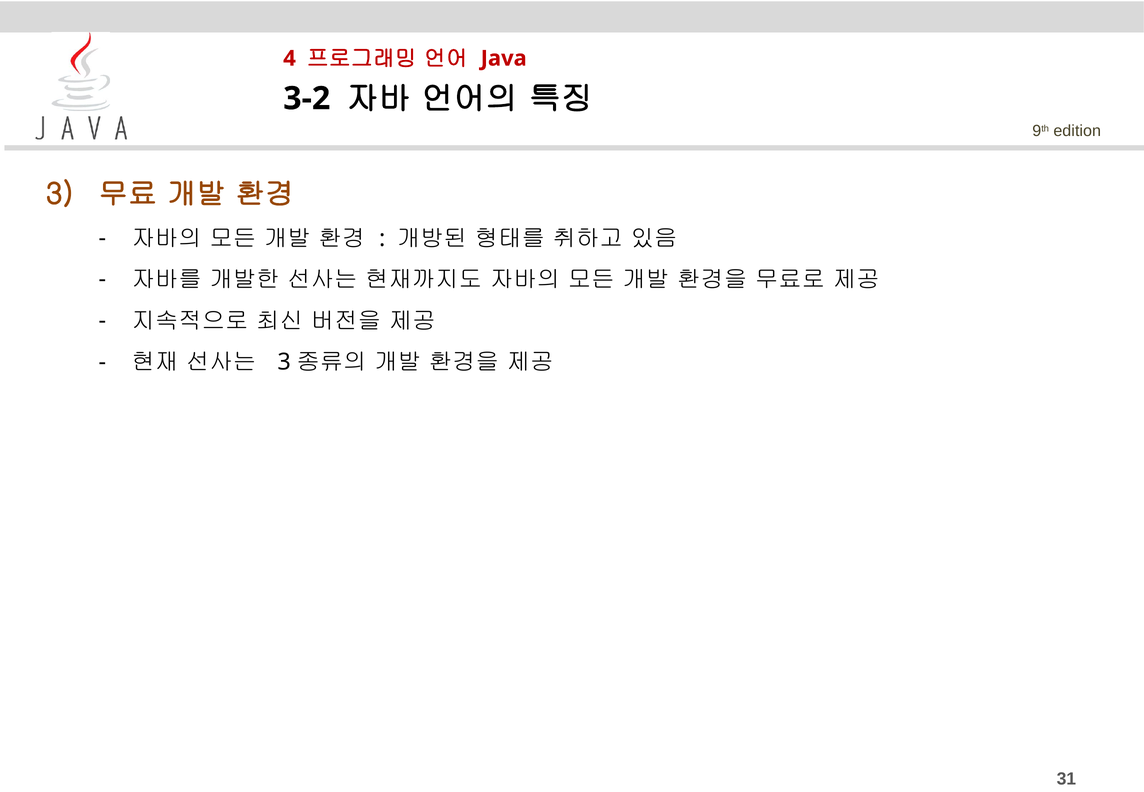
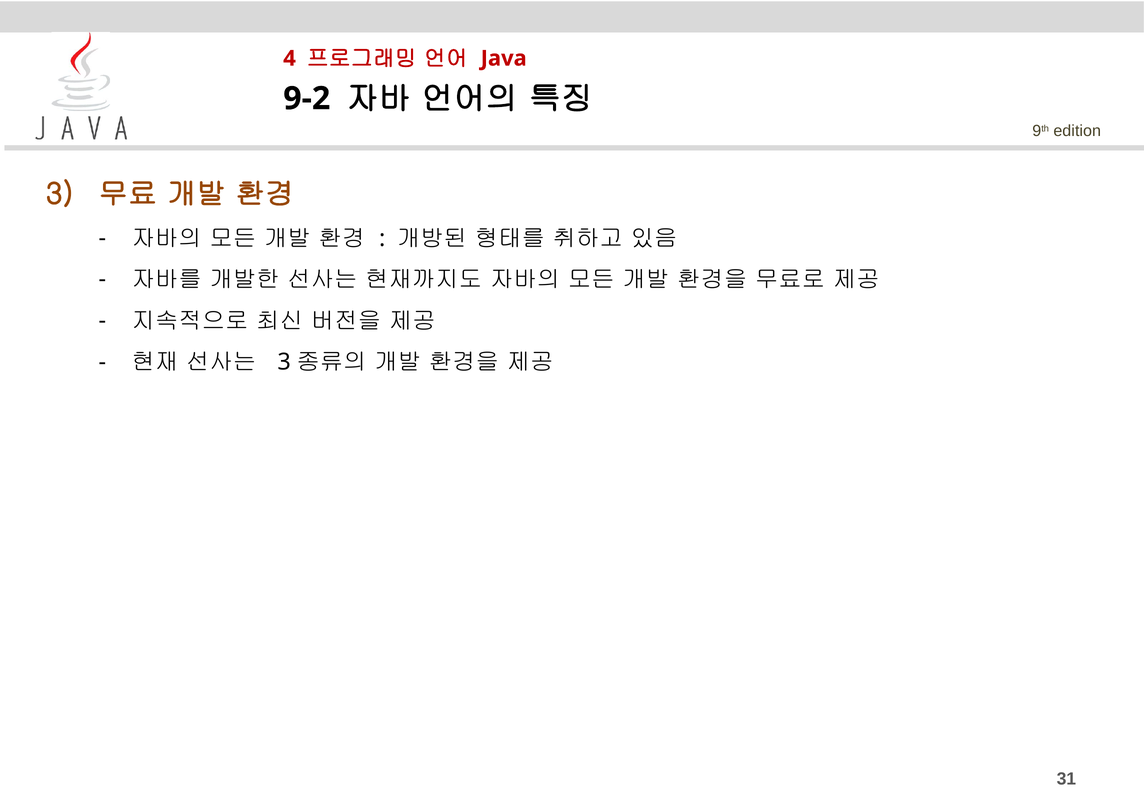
3-2: 3-2 -> 9-2 (307, 99)
